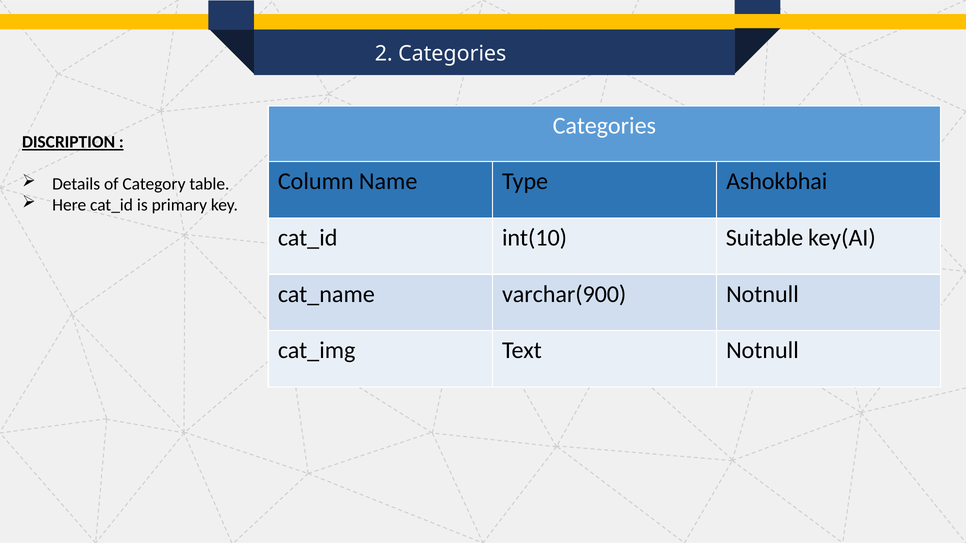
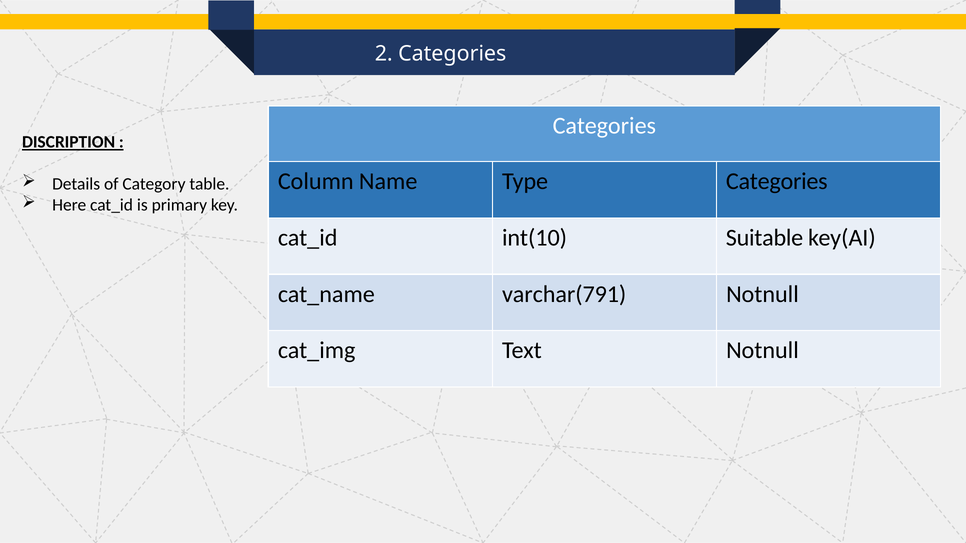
Type Ashokbhai: Ashokbhai -> Categories (777, 181)
varchar(900: varchar(900 -> varchar(791 (564, 294)
